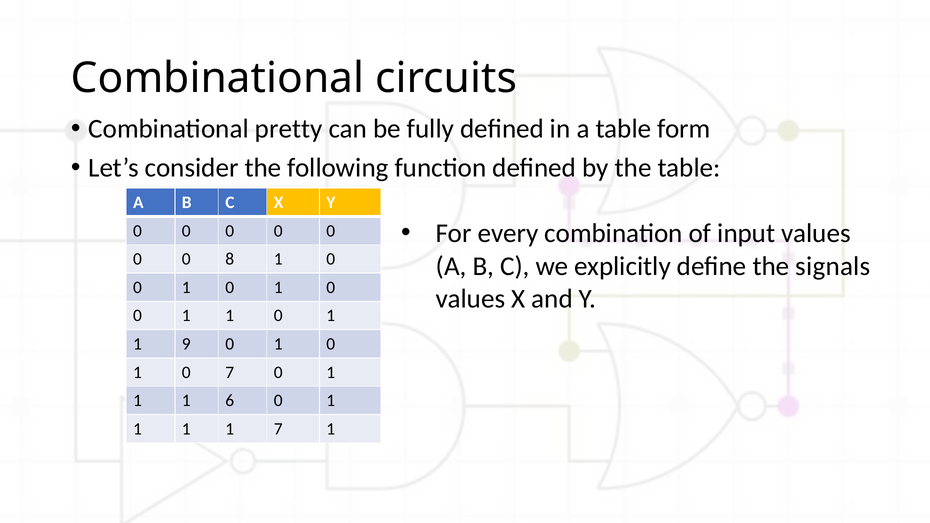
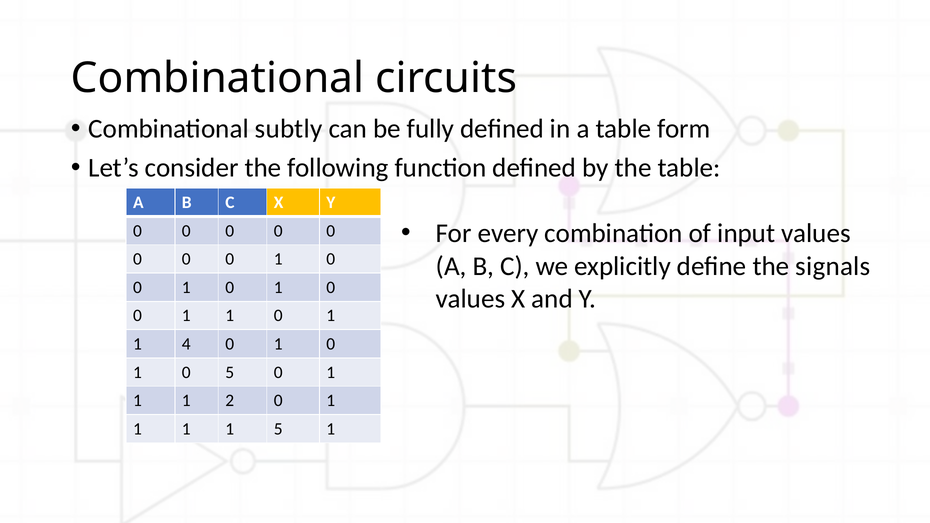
pretty: pretty -> subtly (289, 129)
8: 8 -> 0 (230, 259)
9: 9 -> 4 (186, 344)
0 7: 7 -> 5 (230, 372)
6: 6 -> 2 (230, 401)
1 7: 7 -> 5 (278, 429)
